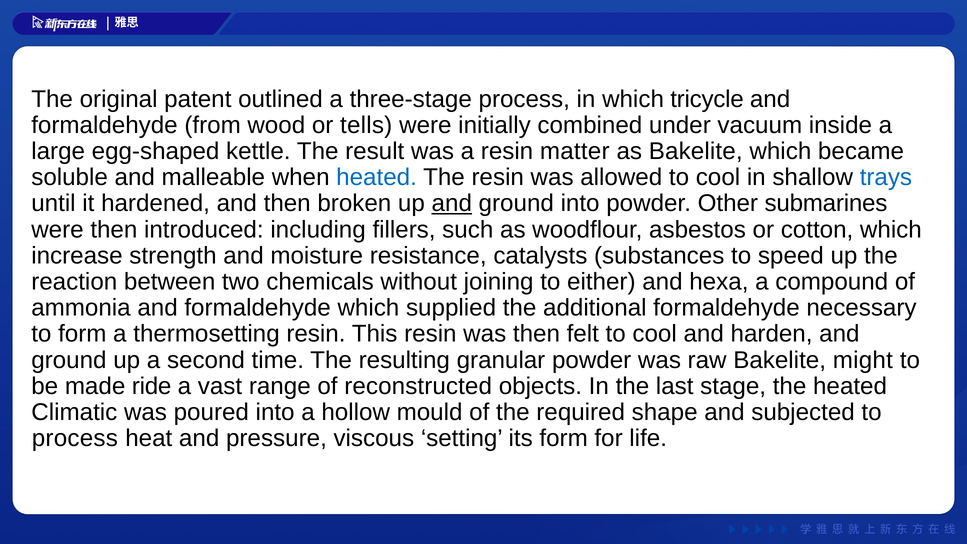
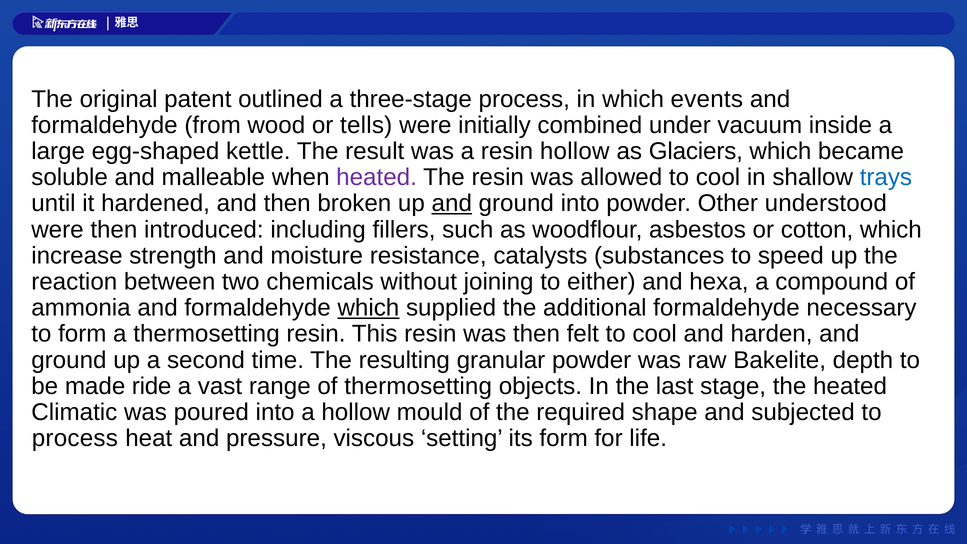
tricycle: tricycle -> events (707, 99)
resin matter: matter -> hollow (575, 151)
as Bakelite: Bakelite -> Glaciers (696, 151)
heated colour: blue -> purple (377, 177)
submarines: submarines -> understood (826, 203)
which underline: none -> present (368, 308)
might: might -> depth (863, 360)
of reconstructed: reconstructed -> thermosetting (418, 386)
